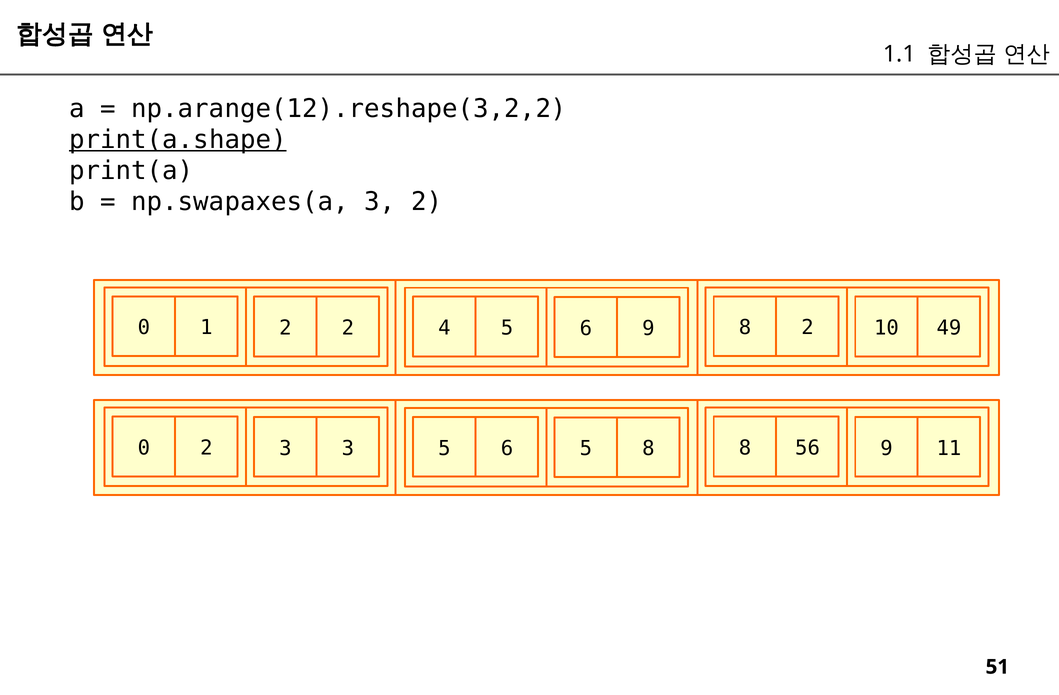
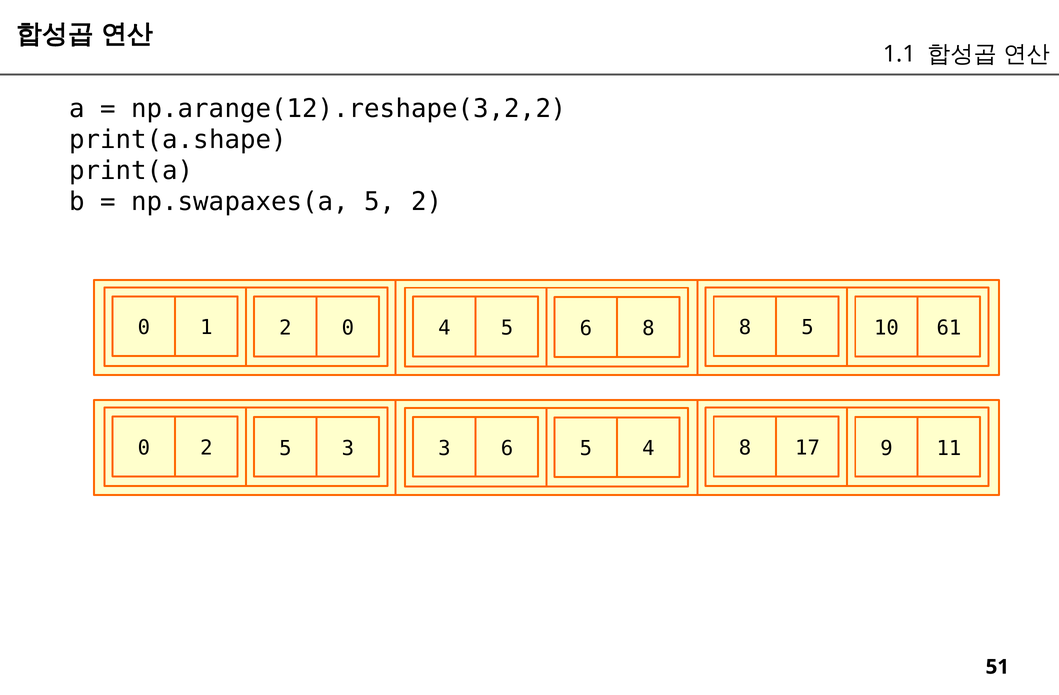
print(a.shape underline: present -> none (178, 140)
np.swapaxes(a 3: 3 -> 5 (380, 202)
1 2 2: 2 -> 0 (348, 328)
6 9: 9 -> 8 (648, 329)
8 2: 2 -> 5 (807, 328)
49: 49 -> 61 (949, 328)
2 3: 3 -> 5 (285, 449)
3 5: 5 -> 3 (444, 449)
5 8: 8 -> 4 (648, 449)
56: 56 -> 17 (808, 448)
